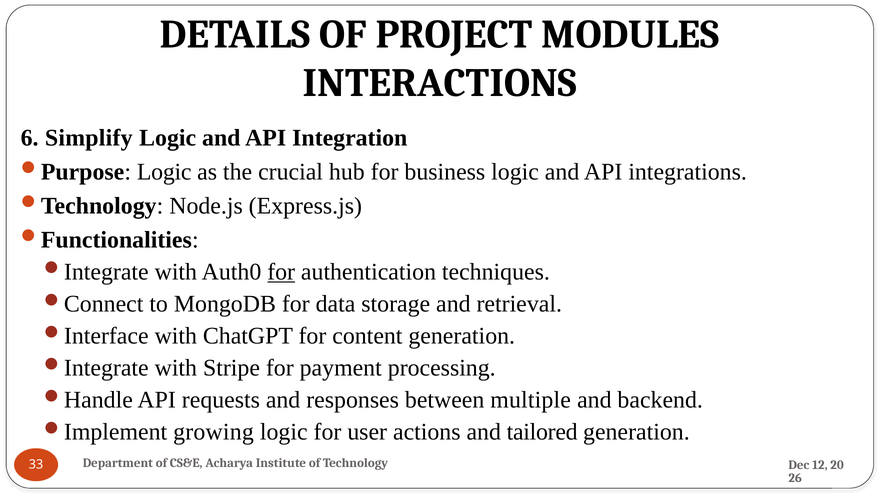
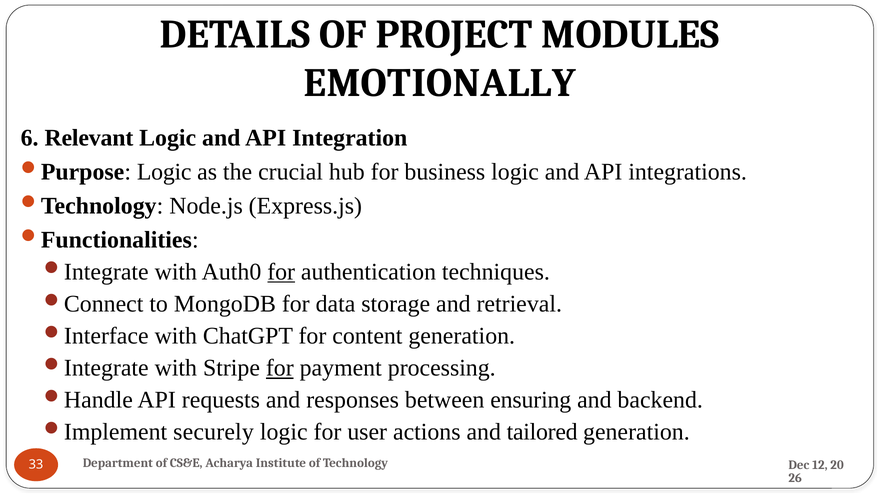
INTERACTIONS: INTERACTIONS -> EMOTIONALLY (440, 83)
Simplify: Simplify -> Relevant (89, 138)
for underline: none -> present (280, 368)
multiple: multiple -> ensuring (531, 400)
growing: growing -> securely (214, 432)
